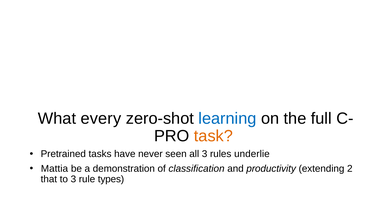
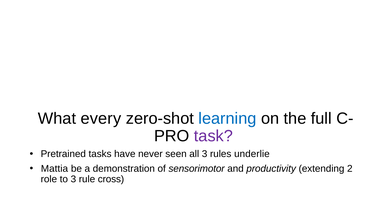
task colour: orange -> purple (213, 136)
classification: classification -> sensorimotor (197, 169)
that: that -> role (49, 180)
types: types -> cross (111, 180)
